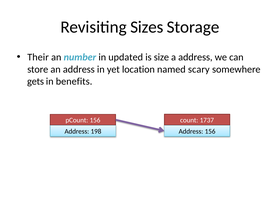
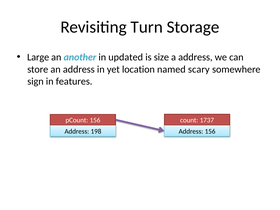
Sizes: Sizes -> Turn (147, 27)
Their: Their -> Large (38, 57)
number: number -> another (80, 57)
gets: gets -> sign (35, 81)
benefits: benefits -> features (74, 81)
